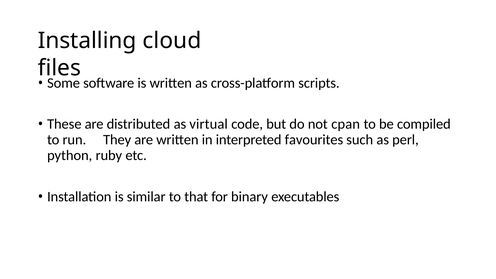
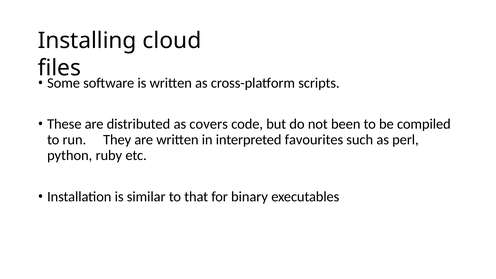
virtual: virtual -> covers (209, 124)
cpan: cpan -> been (346, 124)
